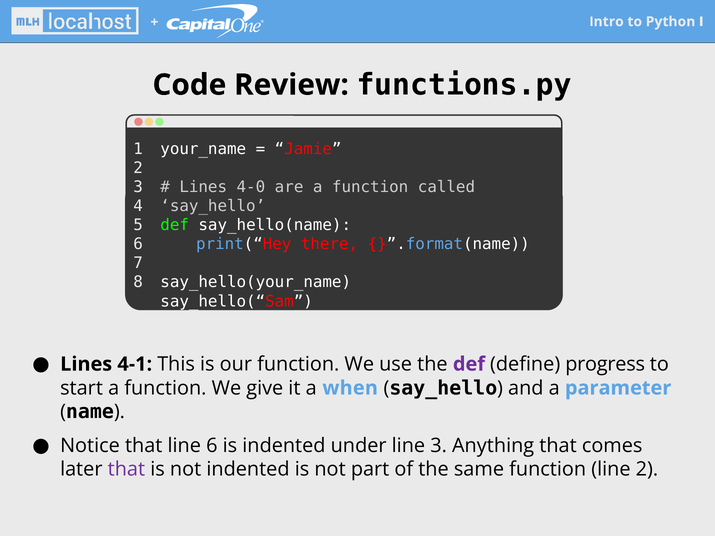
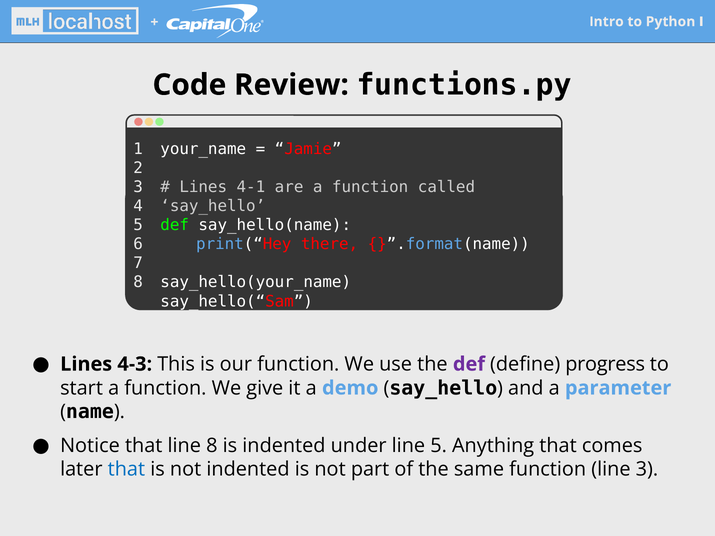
4-0: 4-0 -> 4-1 (251, 187)
4-1: 4-1 -> 4-3 (135, 364)
when: when -> demo (350, 388)
line 6: 6 -> 8 (212, 446)
line 3: 3 -> 5 (439, 446)
that colour: purple -> blue (126, 470)
line 2: 2 -> 3 (647, 470)
